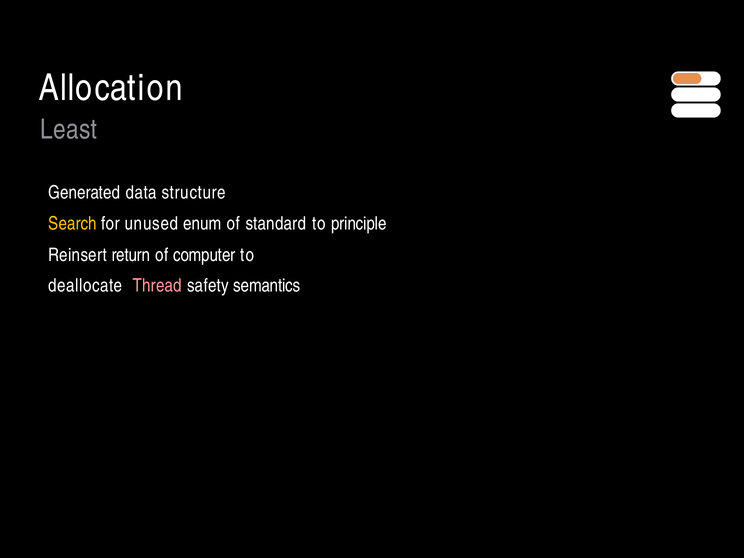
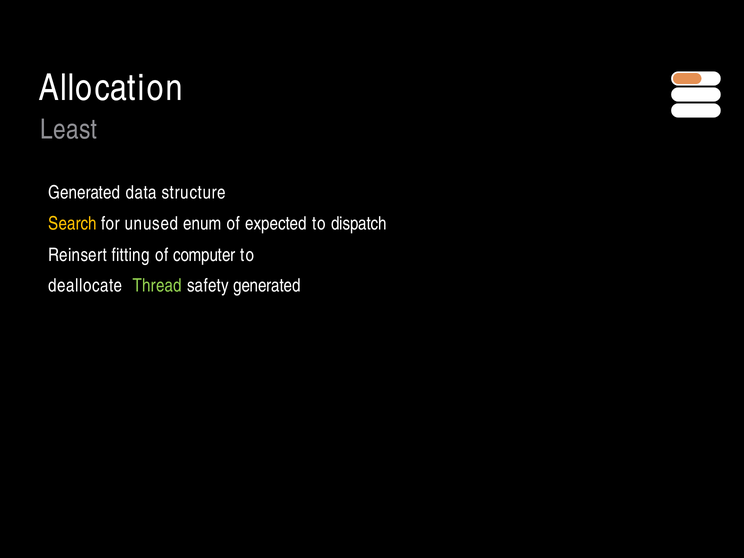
standard: standard -> expected (276, 224)
principle: principle -> dispatch (359, 224)
return: return -> fitting (131, 255)
Thread colour: pink -> light green (157, 286)
safety semantics: semantics -> generated (267, 286)
